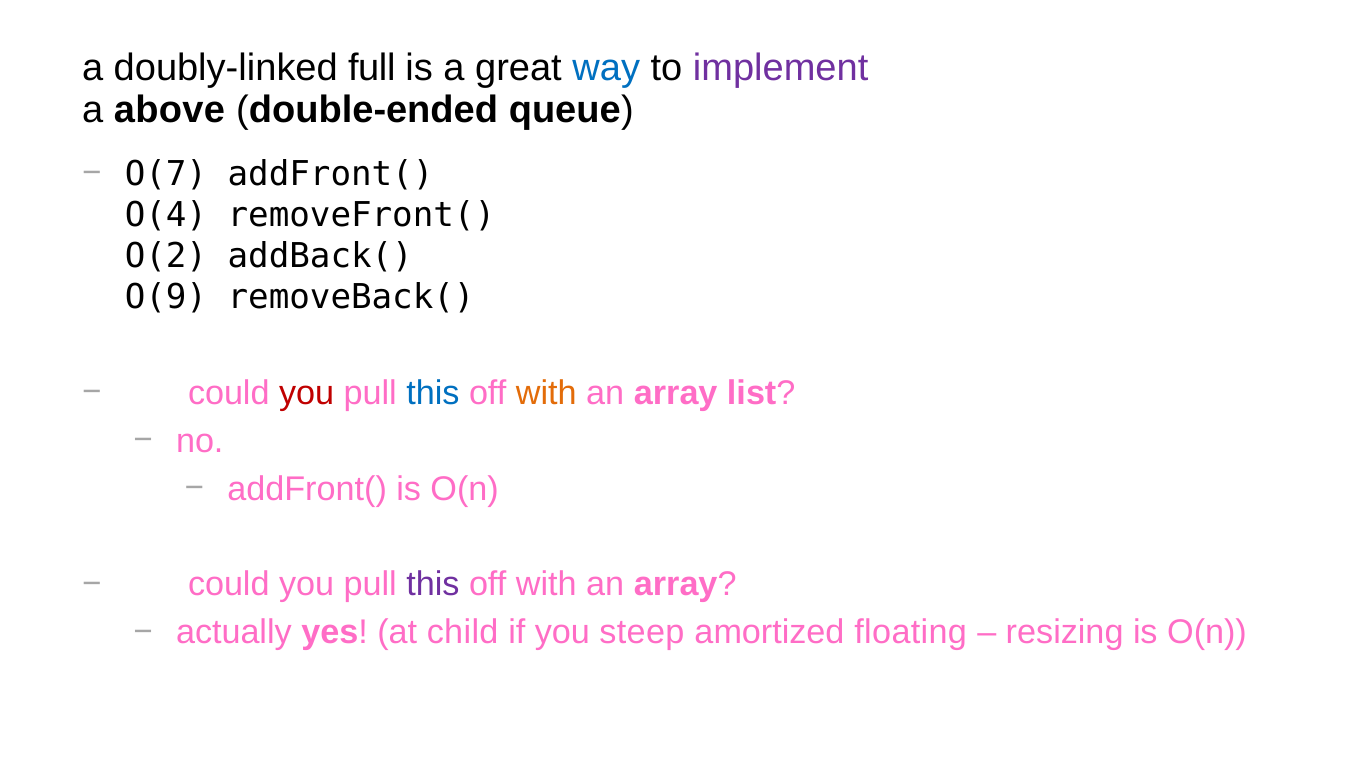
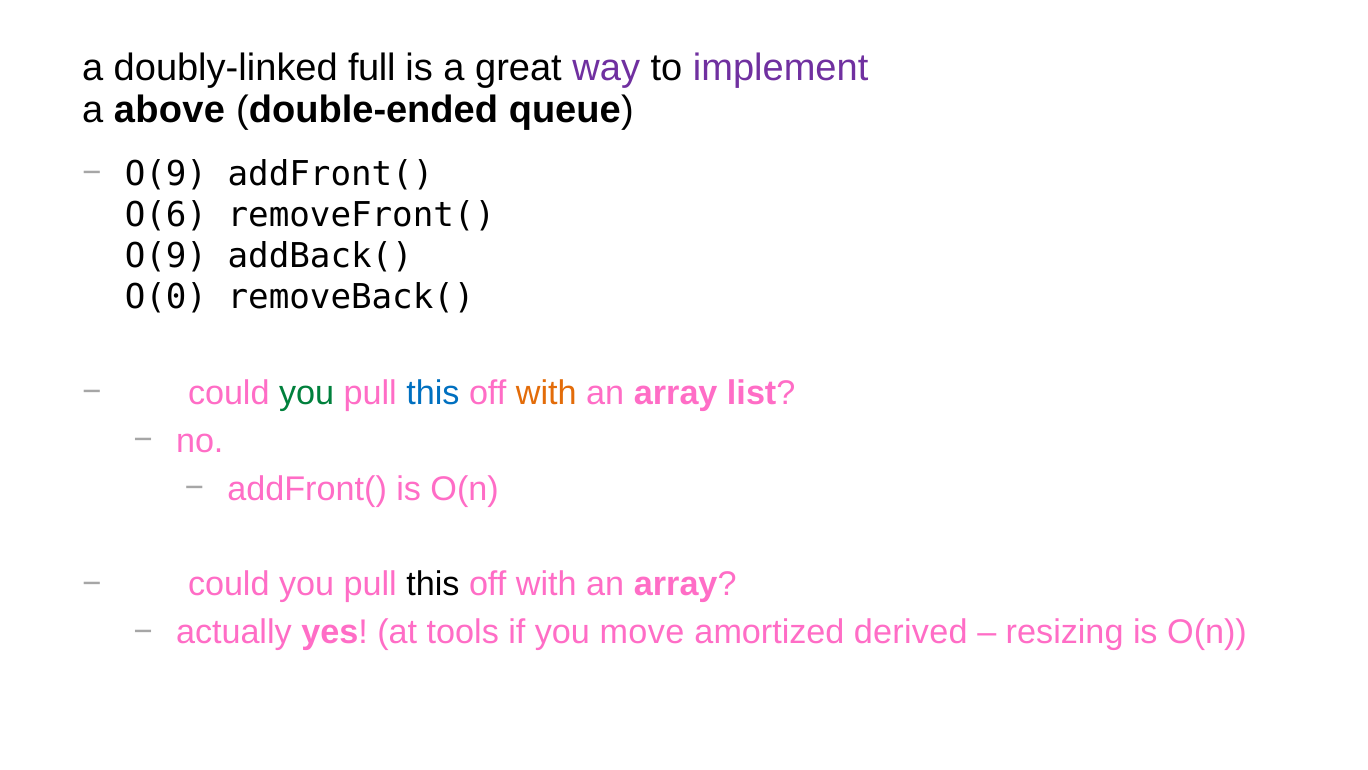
way colour: blue -> purple (606, 67)
O(7: O(7 -> O(9 (166, 174)
O(4: O(4 -> O(6 (166, 215)
O(2: O(2 -> O(9 (166, 256)
O(9: O(9 -> O(0 (166, 297)
you colour: red -> green (307, 393)
this colour: purple -> black (433, 584)
child: child -> tools (463, 632)
steep: steep -> move (642, 632)
floating: floating -> derived (911, 632)
